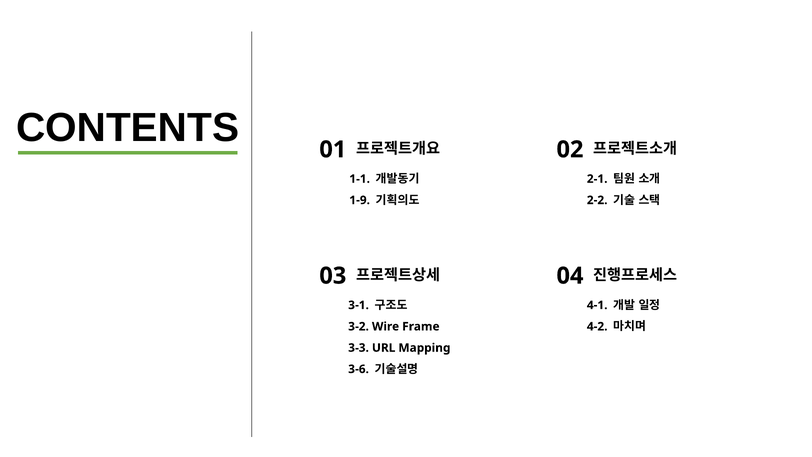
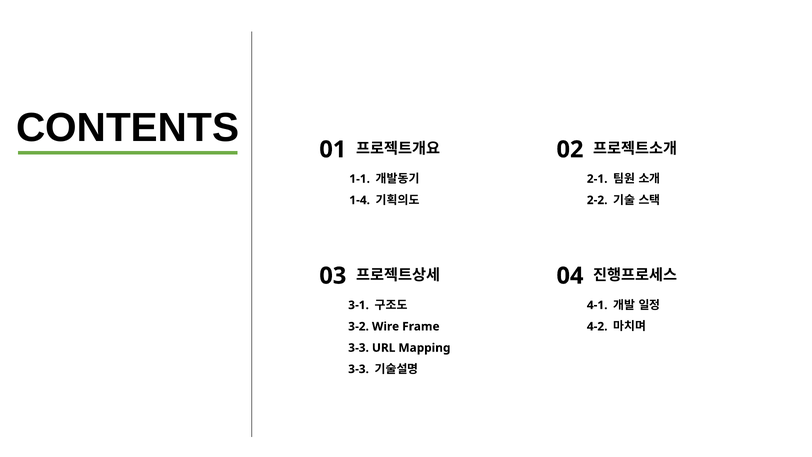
1-9: 1-9 -> 1-4 (360, 200)
3-6: 3-6 -> 3-3 (359, 369)
